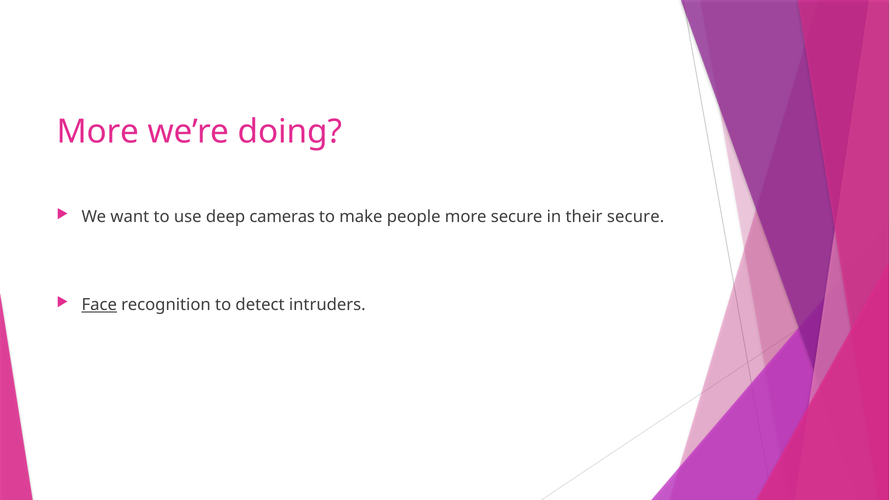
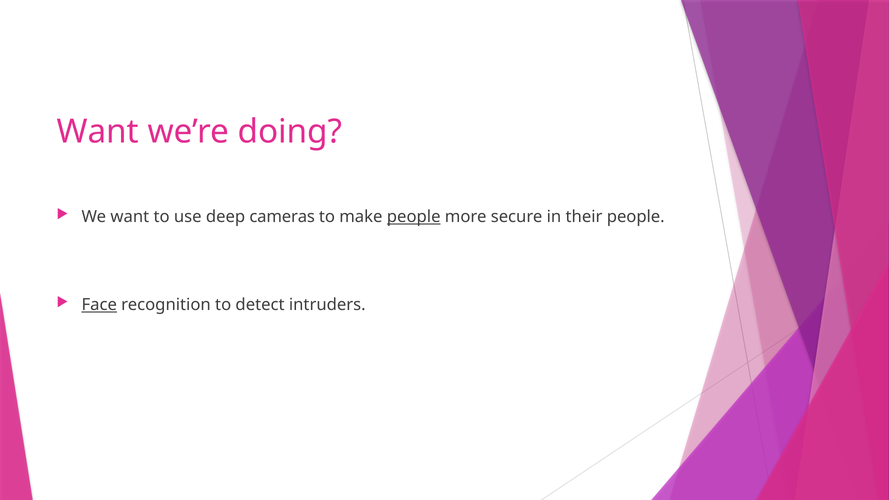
More: More -> Want (98, 132)
people underline: none -> present (414, 217)
their secure: secure -> people (636, 217)
